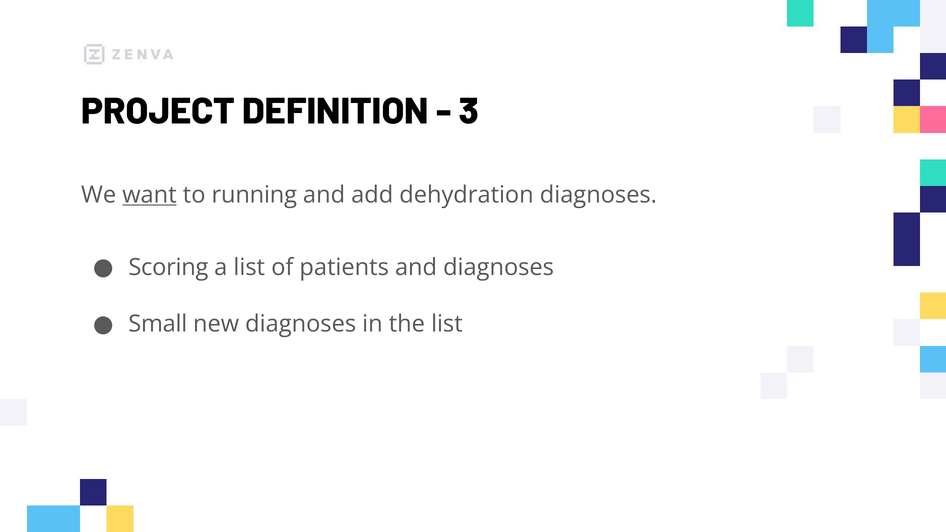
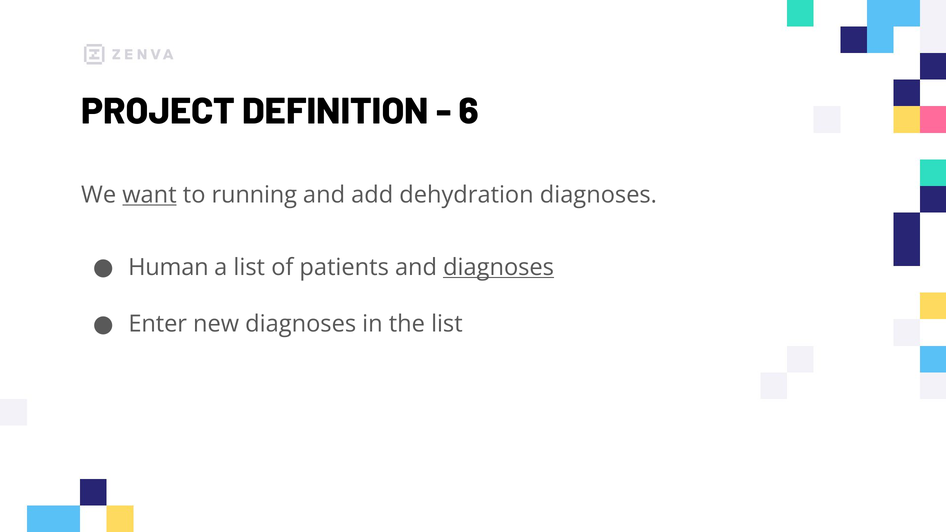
3: 3 -> 6 (469, 112)
Scoring: Scoring -> Human (168, 267)
diagnoses underline: none -> present (499, 267)
Small: Small -> Enter (158, 324)
